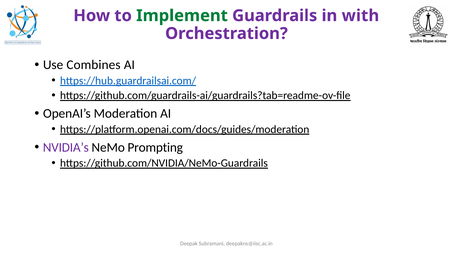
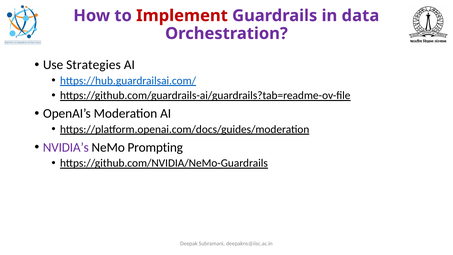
Implement colour: green -> red (182, 16)
with: with -> data (360, 16)
Combines: Combines -> Strategies (93, 65)
